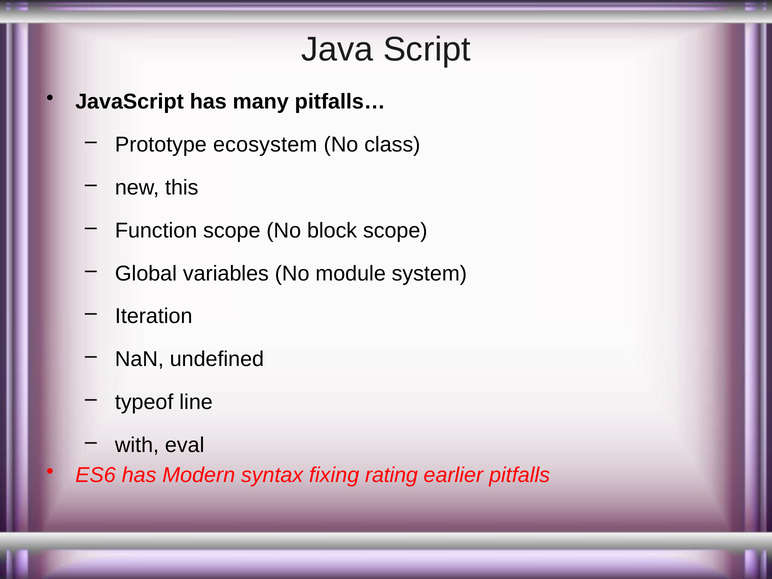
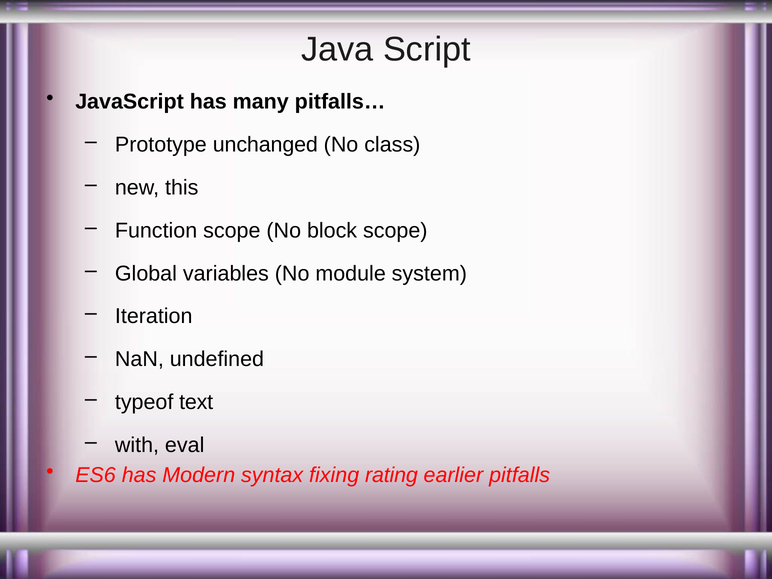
ecosystem: ecosystem -> unchanged (265, 145)
line: line -> text (196, 402)
